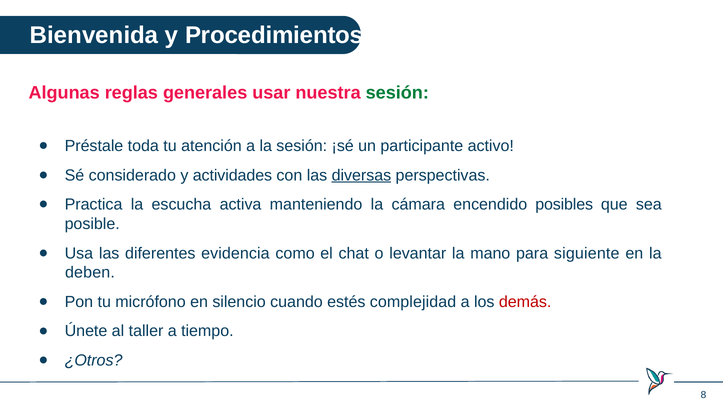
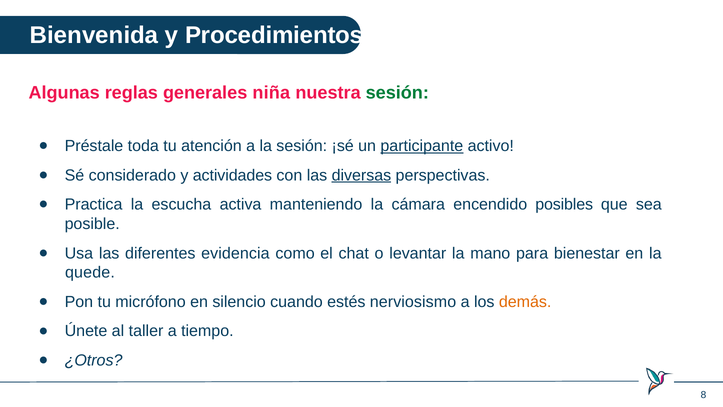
usar: usar -> niña (271, 93)
participante underline: none -> present (422, 146)
siguiente: siguiente -> bienestar (587, 253)
deben: deben -> quede (90, 272)
complejidad: complejidad -> nerviosismo (413, 302)
demás colour: red -> orange (525, 302)
